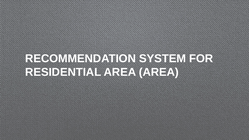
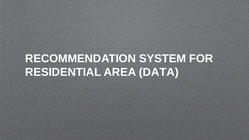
AREA AREA: AREA -> DATA (159, 72)
